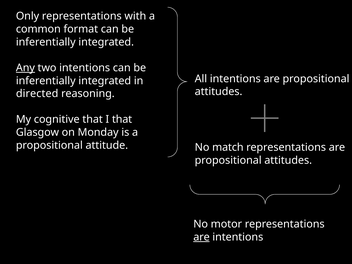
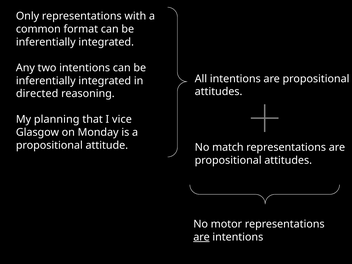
Any underline: present -> none (25, 68)
cognitive: cognitive -> planning (57, 119)
I that: that -> vice (122, 119)
